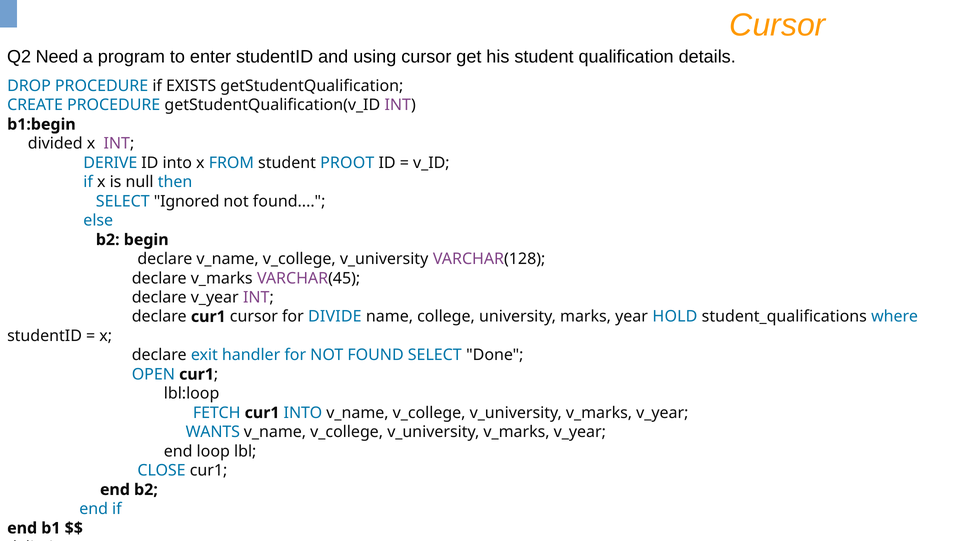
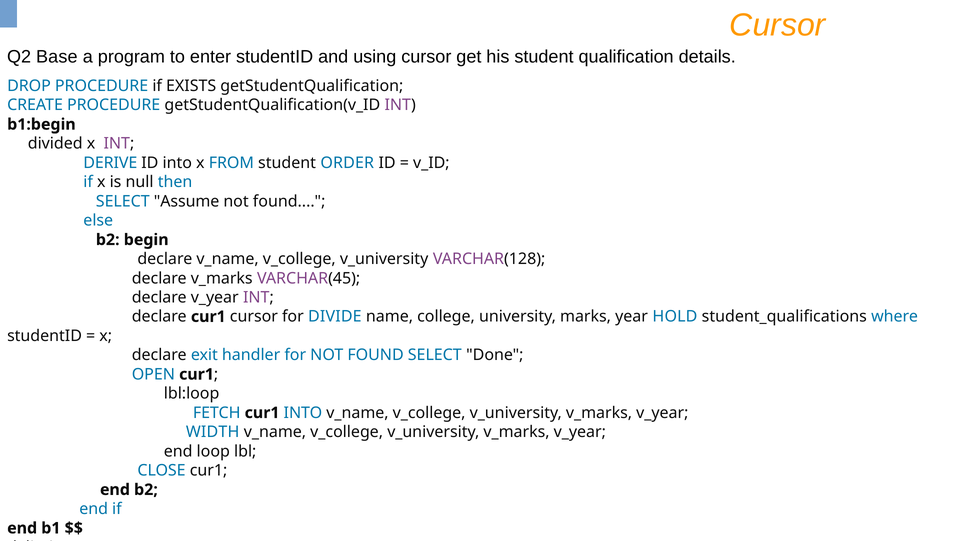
Need: Need -> Base (57, 57)
PROOT: PROOT -> ORDER (347, 163)
Ignored: Ignored -> Assume (187, 201)
WANTS: WANTS -> WIDTH (213, 432)
